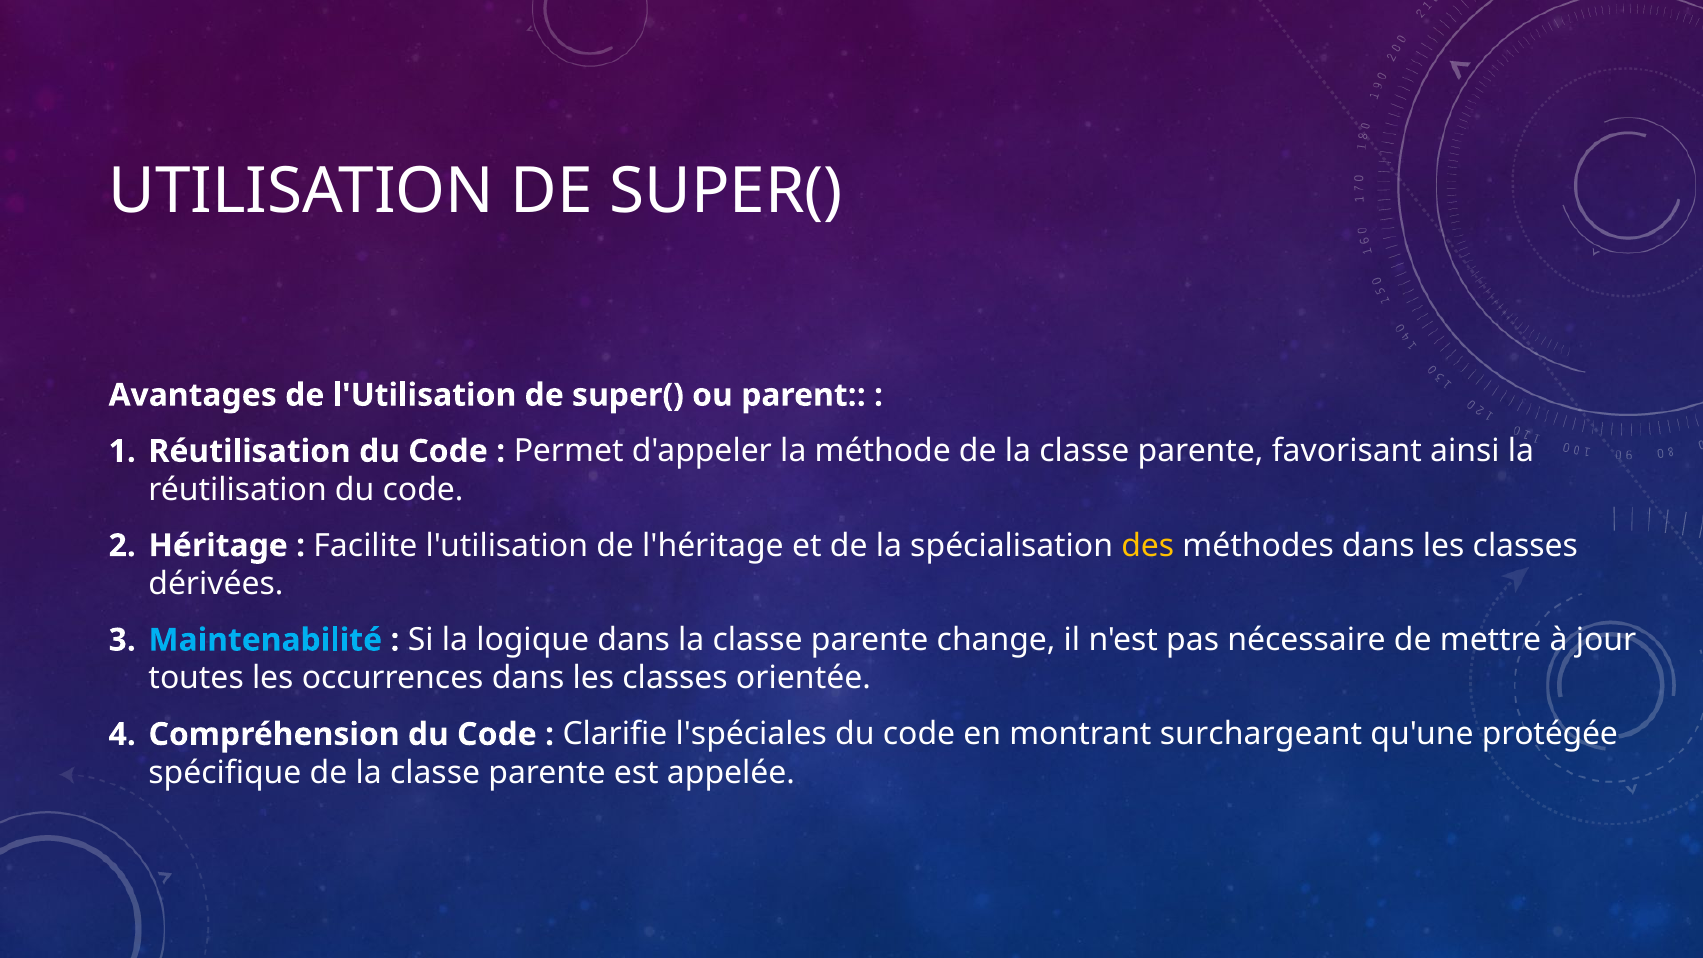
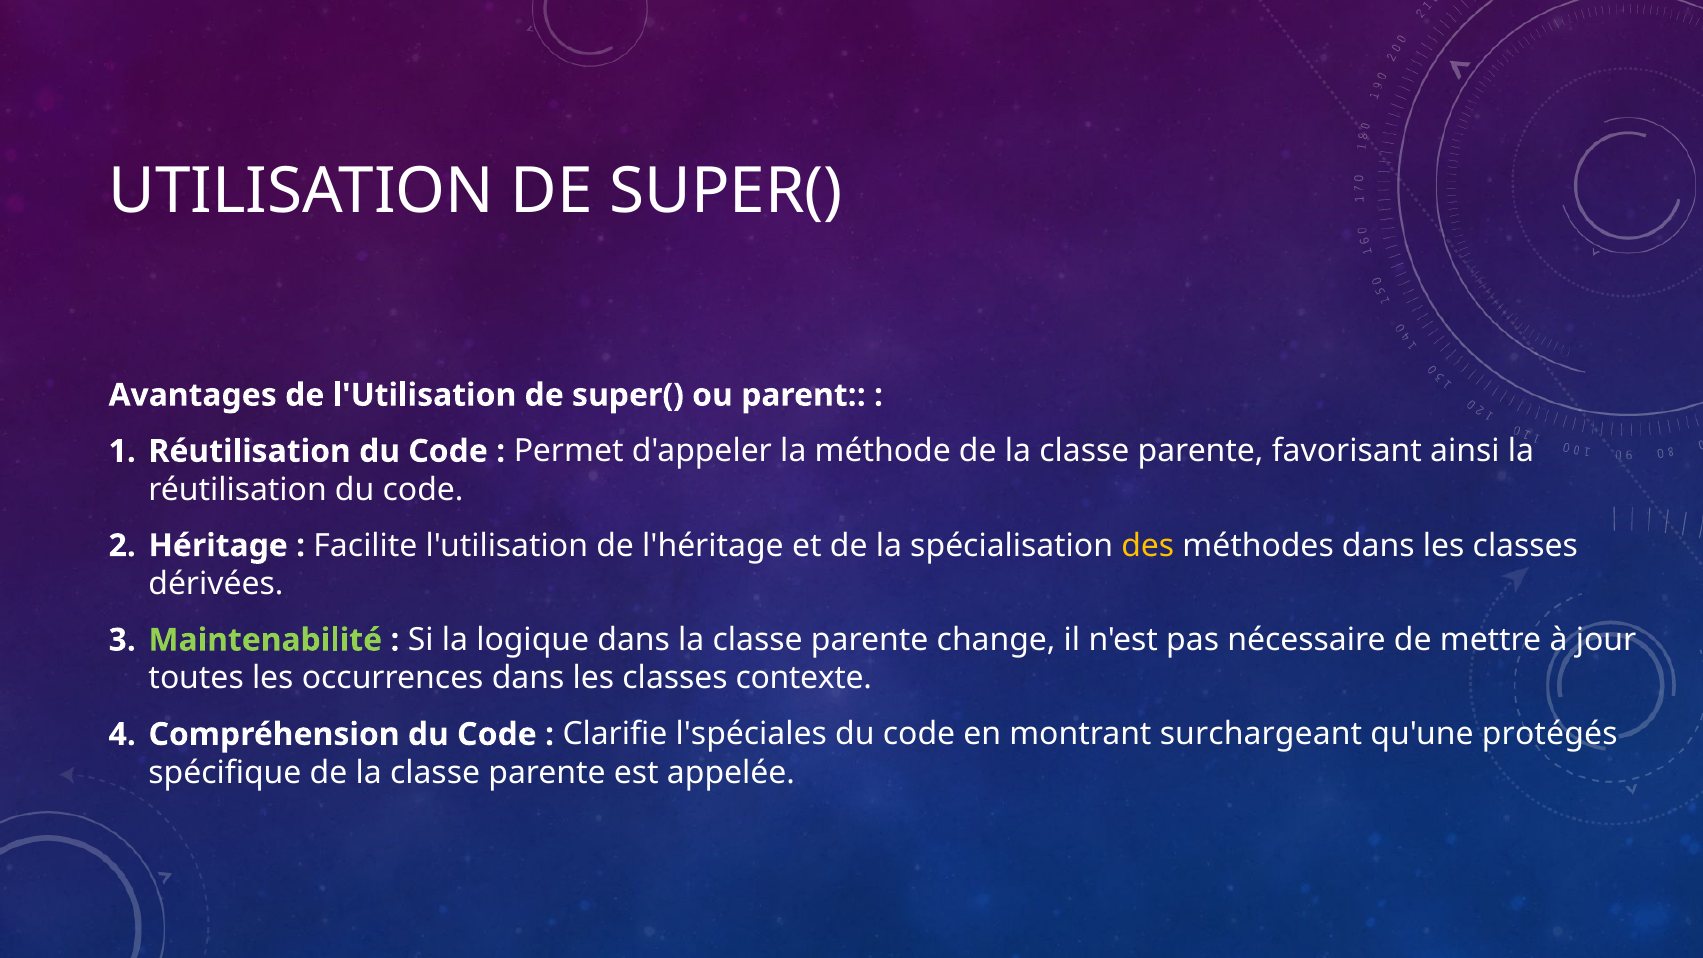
Maintenabilité colour: light blue -> light green (265, 640)
orientée: orientée -> contexte (804, 678)
protégée: protégée -> protégés (1550, 734)
